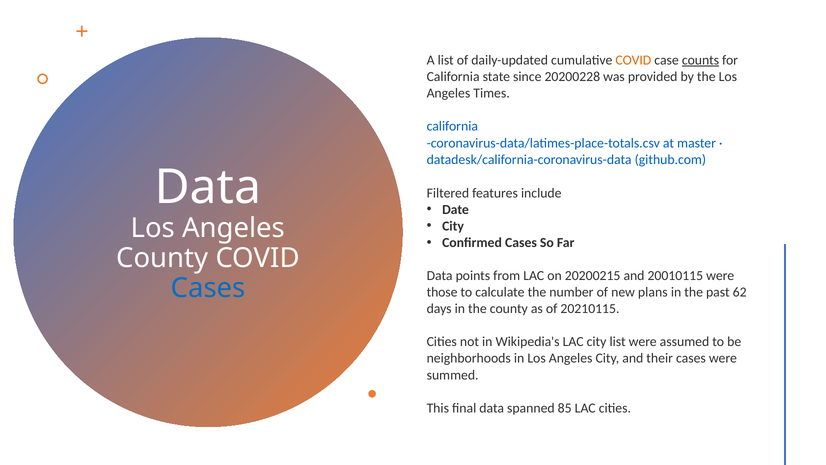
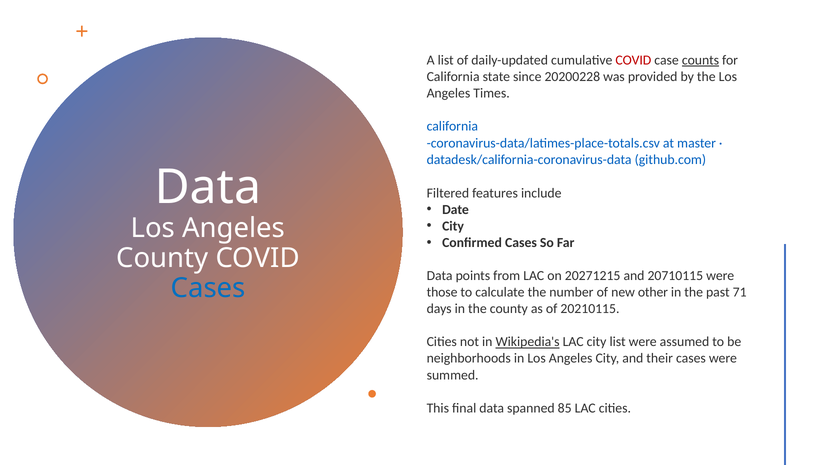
COVID colour: orange -> red (633, 60)
20200215: 20200215 -> 20271215 (593, 276)
20010115: 20010115 -> 20710115 (675, 276)
plans: plans -> other (653, 292)
62: 62 -> 71 (740, 292)
Wikipedia's underline: none -> present (528, 342)
